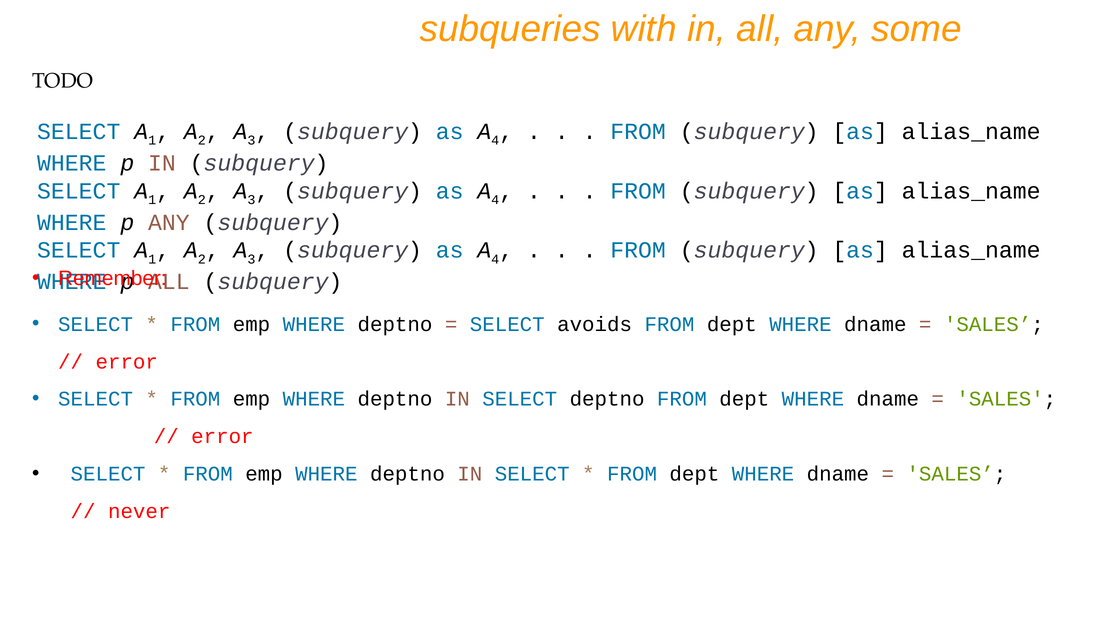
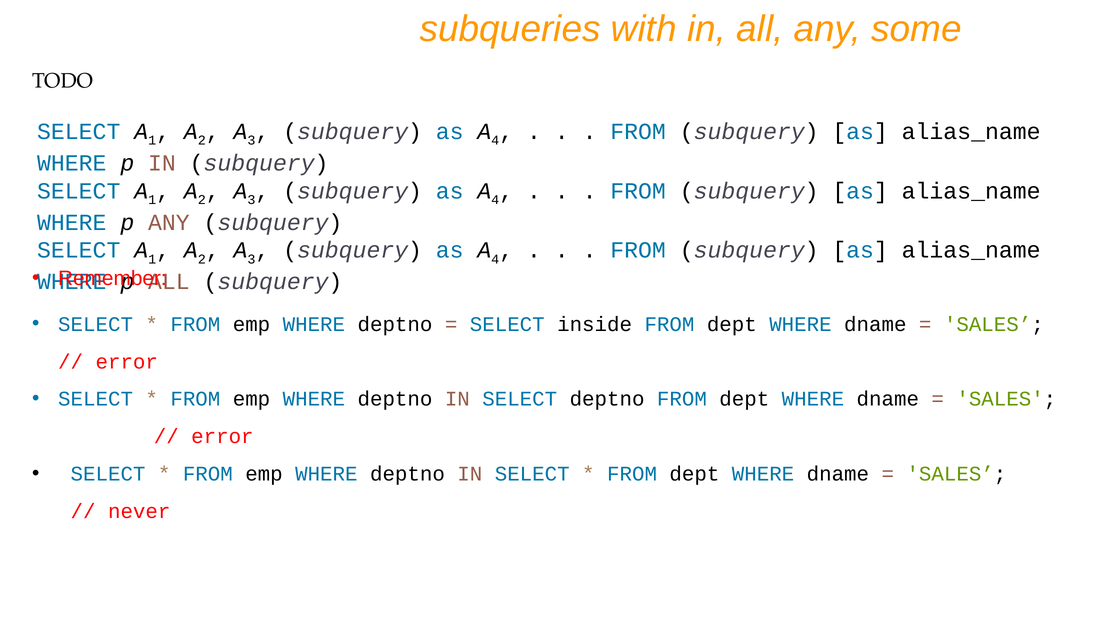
avoids: avoids -> inside (595, 324)
